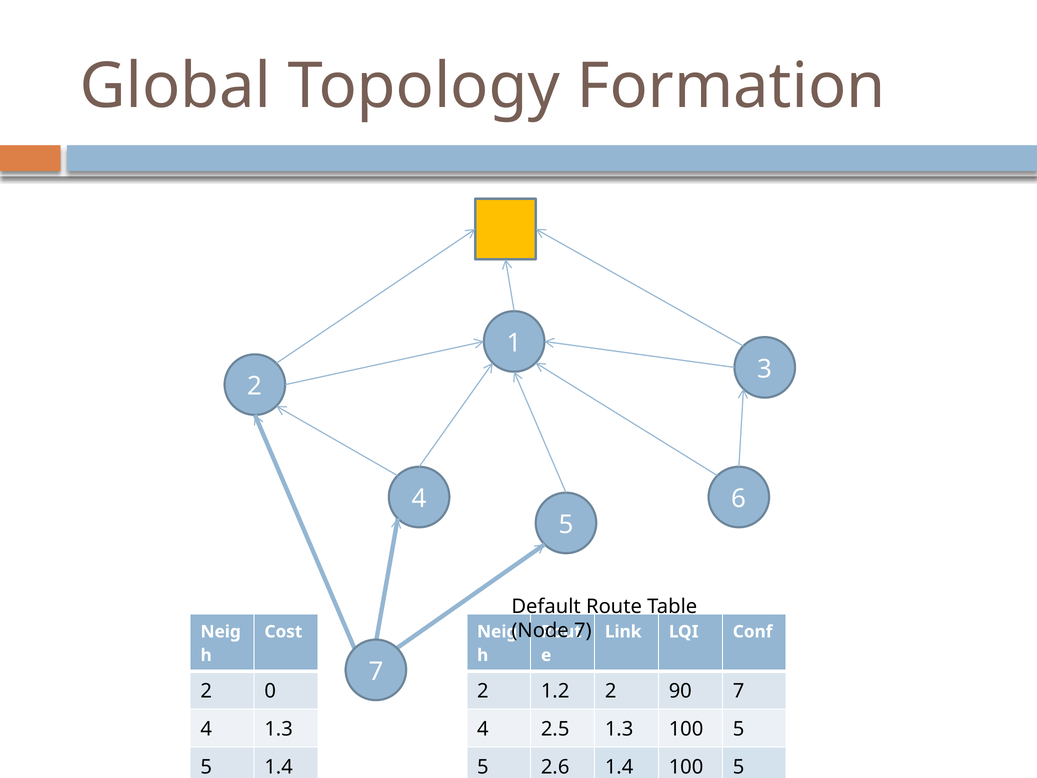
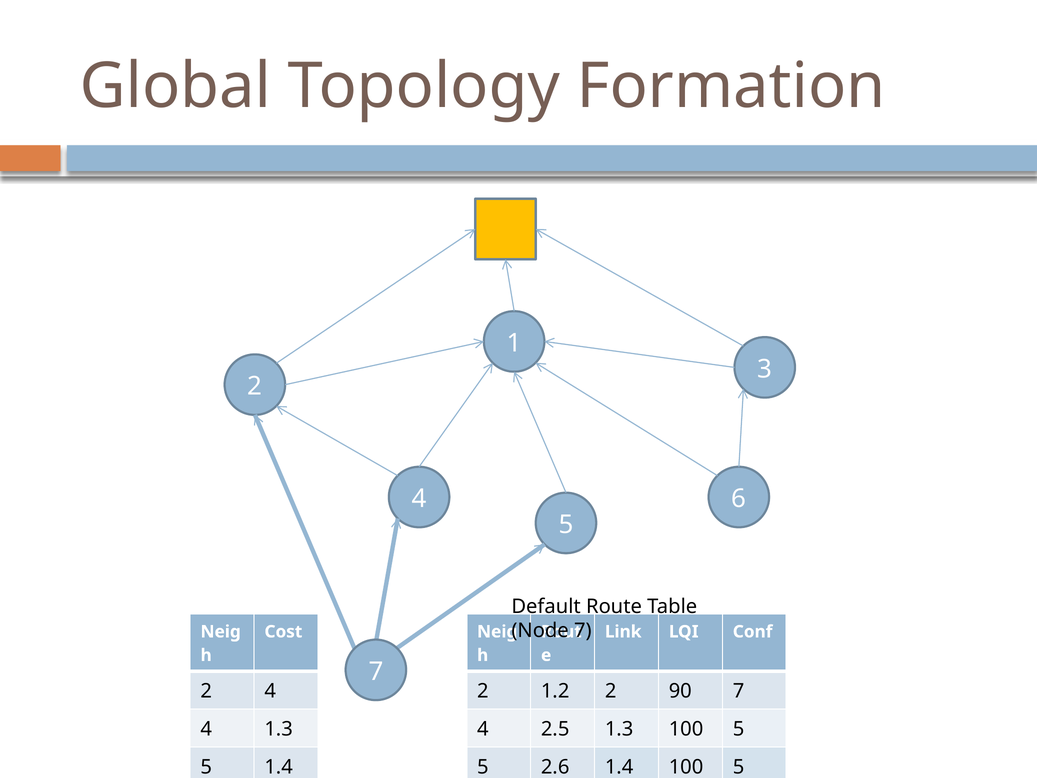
2 0: 0 -> 4 (270, 691)
